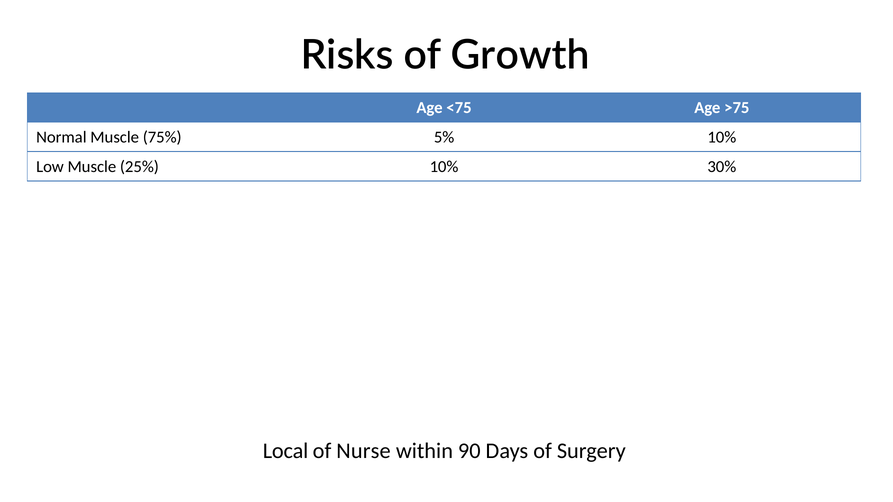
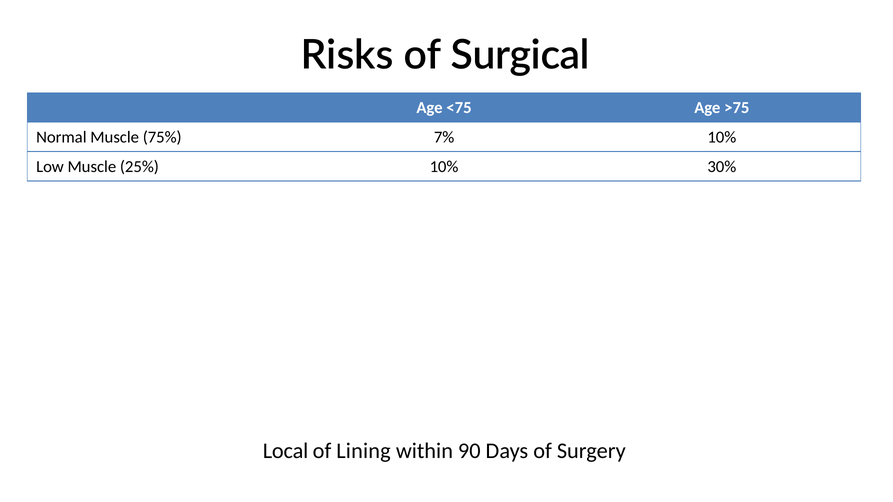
Growth: Growth -> Surgical (520, 55)
5%: 5% -> 7% (444, 137)
Nurse: Nurse -> Lining (364, 451)
